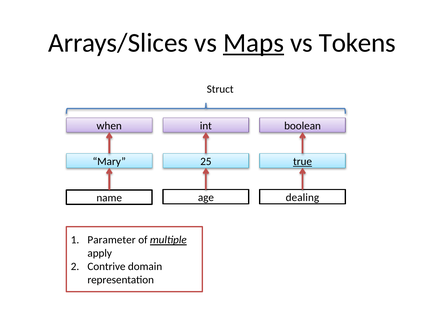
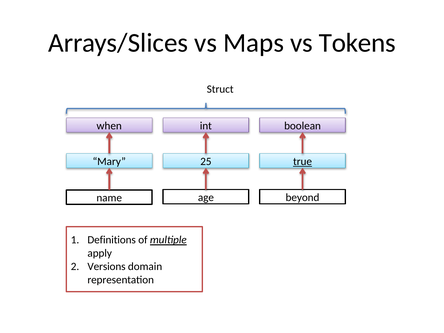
Maps underline: present -> none (254, 43)
dealing: dealing -> beyond (303, 197)
Parameter: Parameter -> Definitions (112, 240)
Contrive: Contrive -> Versions (107, 267)
